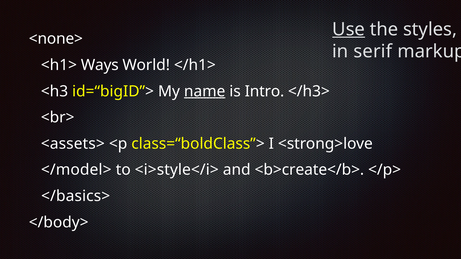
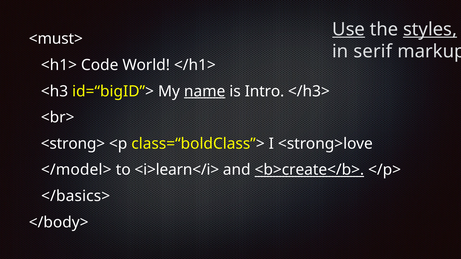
styles underline: none -> present (430, 29)
<none>: <none> -> <must> (56, 39)
Ways: Ways -> Code (100, 65)
<assets>: <assets> -> <strong> (73, 144)
<i>style</i>: <i>style</i> -> <i>learn</i> (177, 170)
<b>create</b> underline: none -> present (309, 170)
